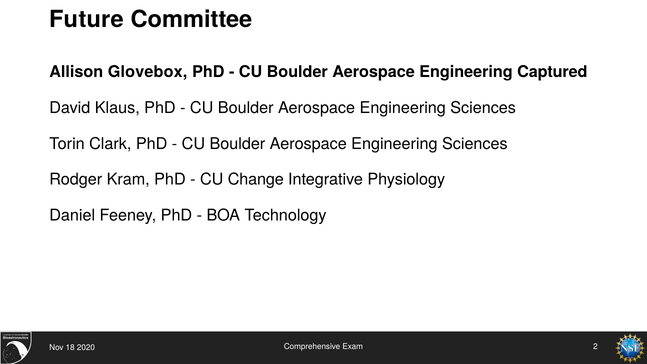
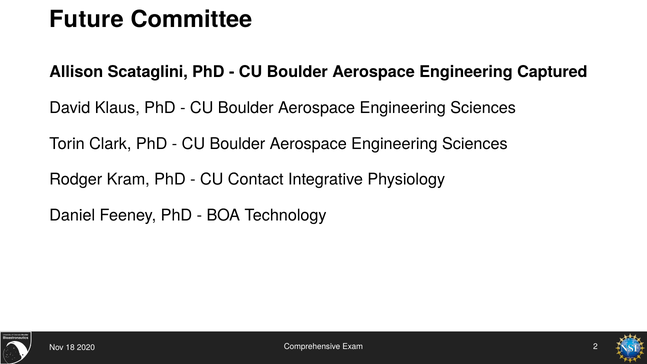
Glovebox: Glovebox -> Scataglini (148, 72)
Change: Change -> Contact (256, 180)
